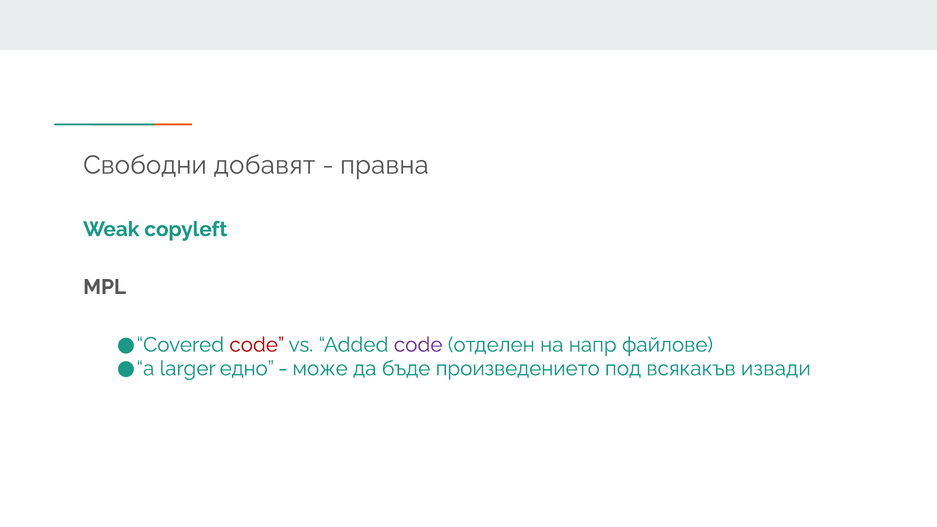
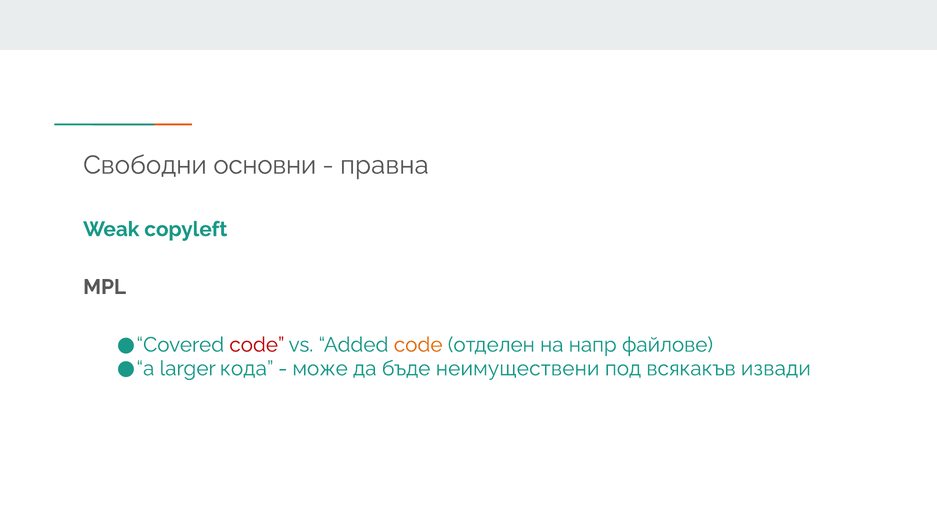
добавят: добавят -> основни (265, 165)
code colour: purple -> orange (418, 345)
едно: едно -> кода (247, 369)
произведението: произведението -> неимуществени (518, 369)
